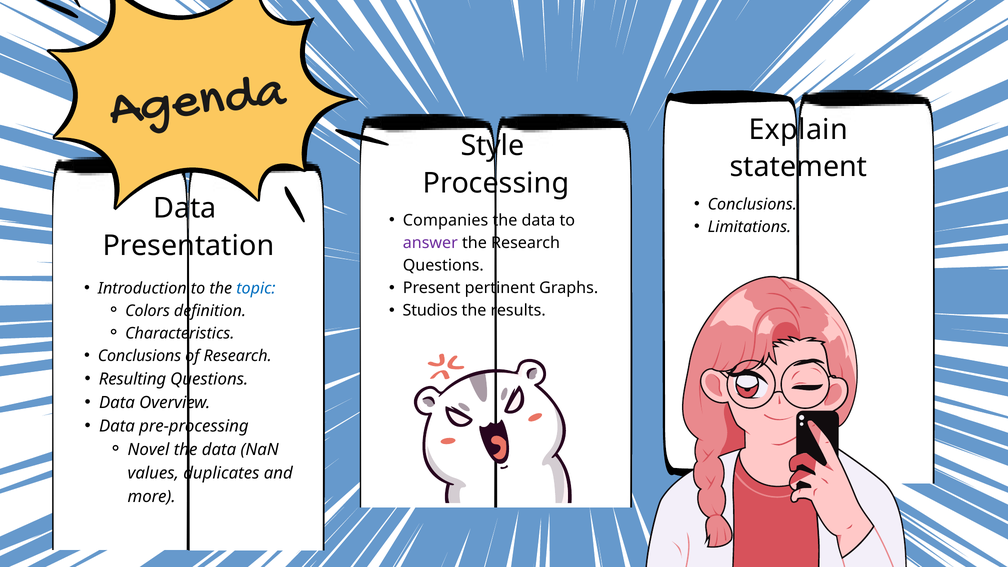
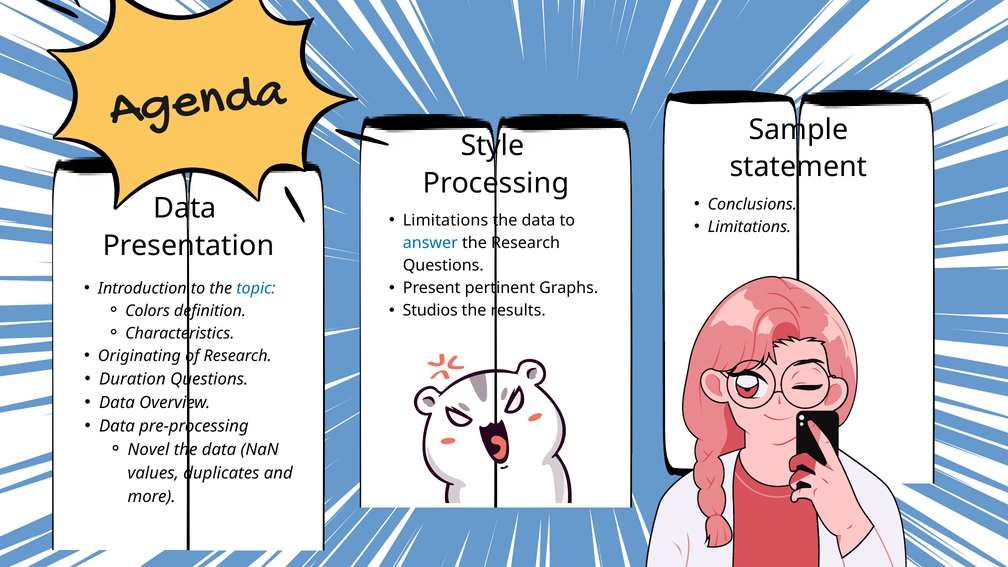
Explain: Explain -> Sample (798, 130)
Companies: Companies -> Limitations (446, 220)
answer colour: purple -> blue (430, 243)
Conclusions: Conclusions -> Originating (139, 356)
Resulting: Resulting -> Duration (132, 379)
